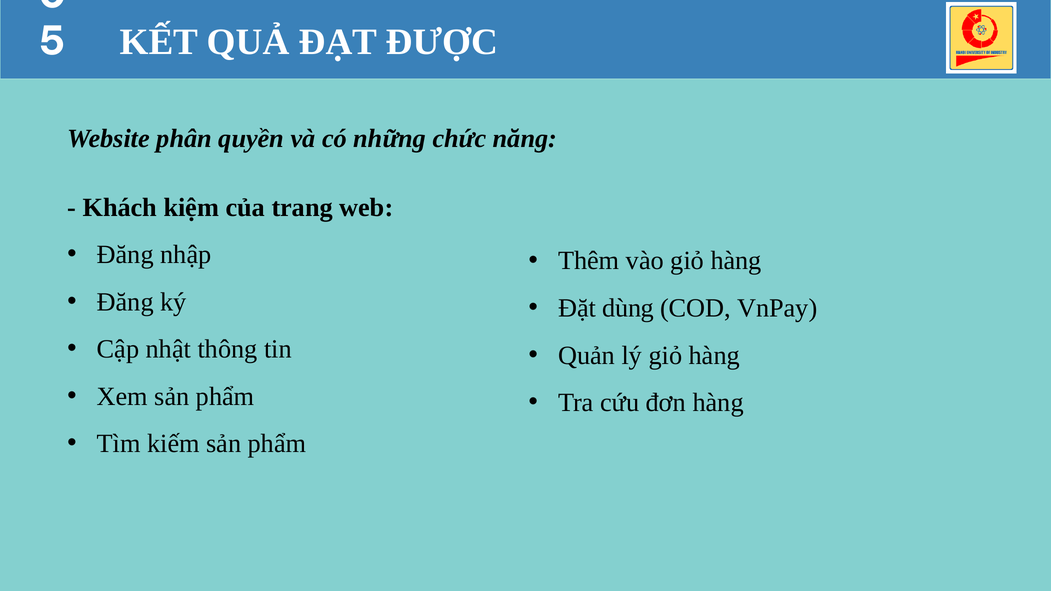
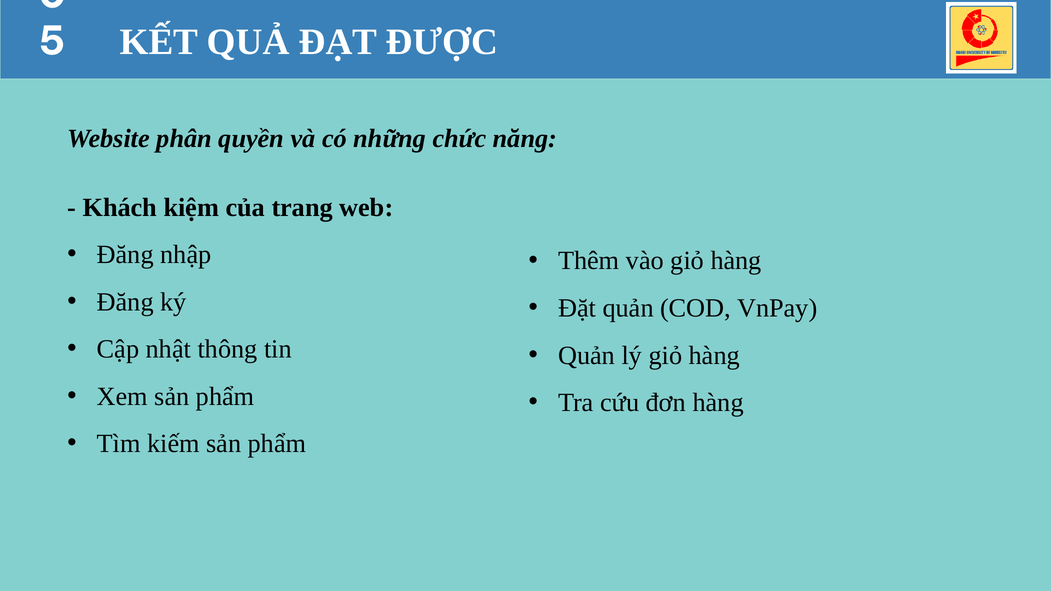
Đặt dùng: dùng -> quản (628, 308)
